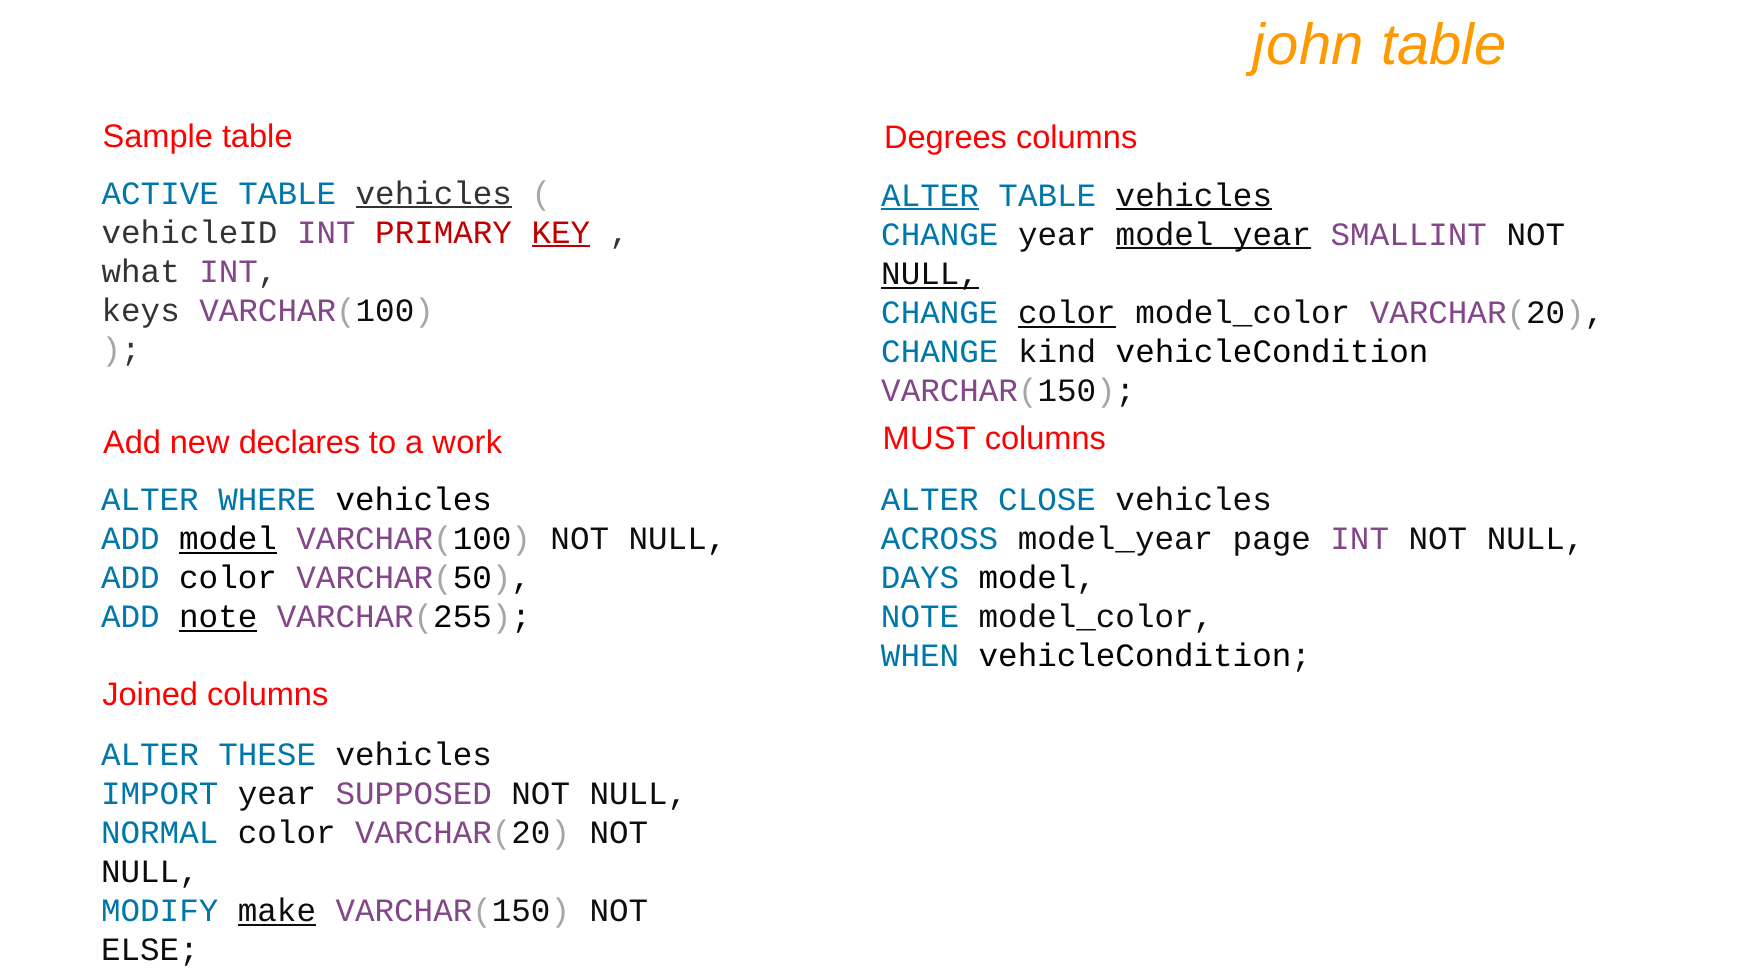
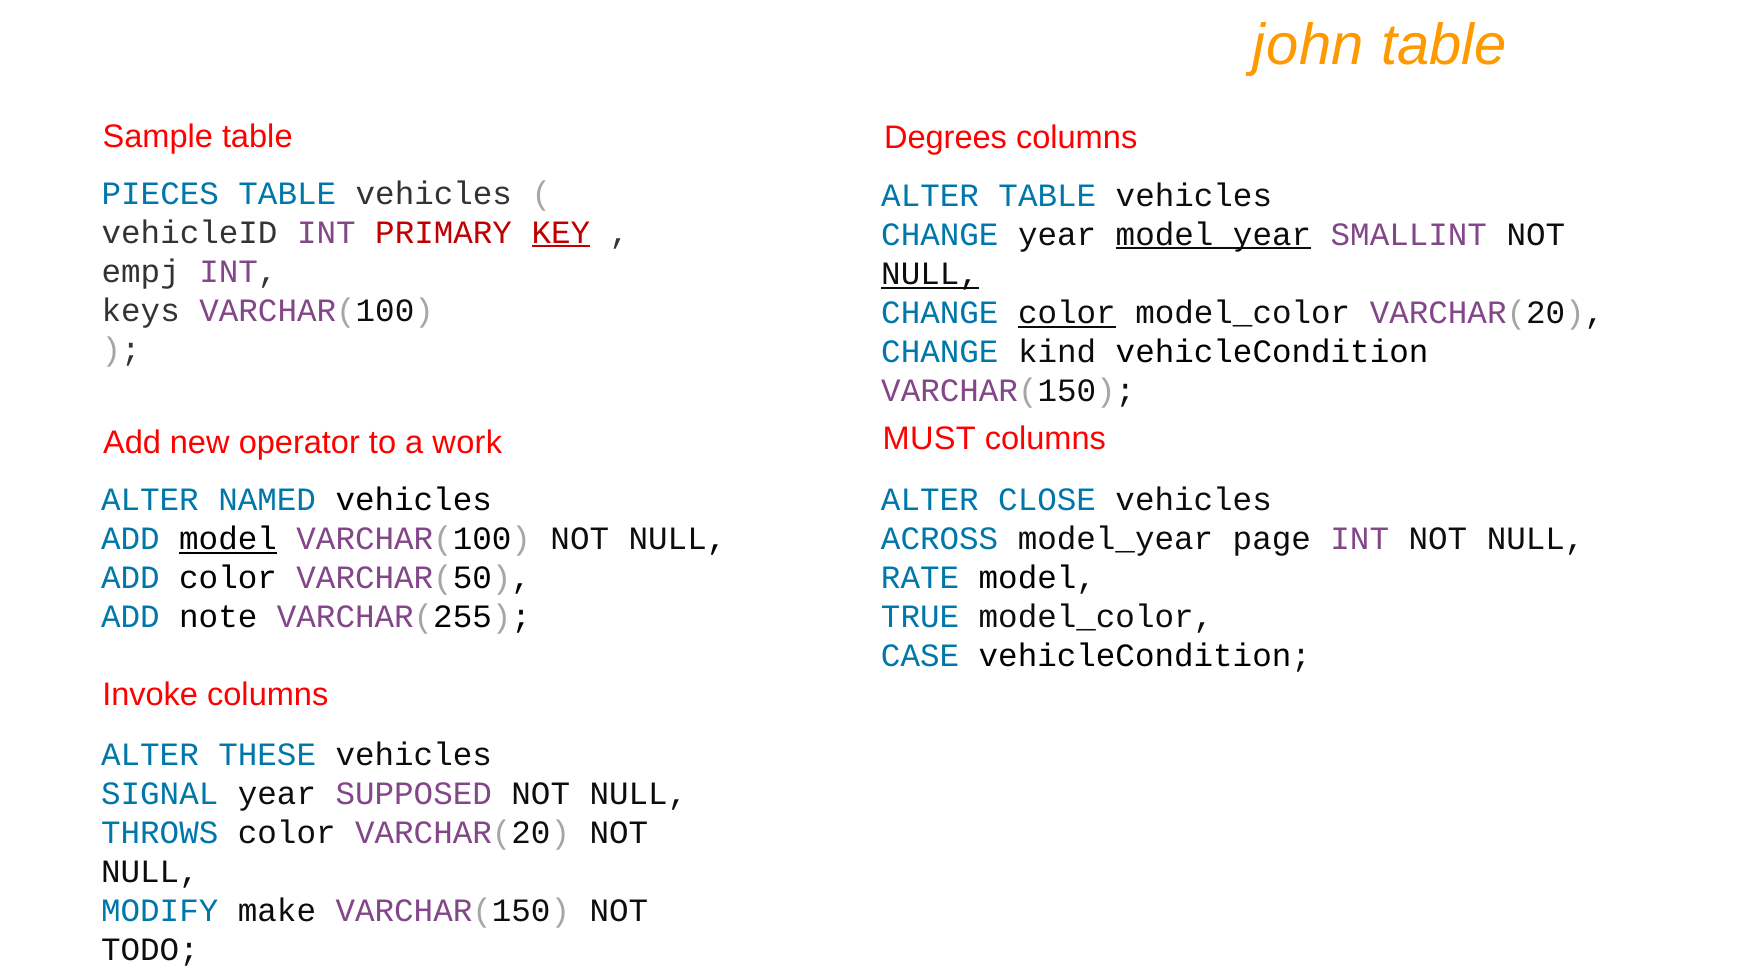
ACTIVE: ACTIVE -> PIECES (160, 193)
vehicles underline: present -> none (434, 193)
ALTER underline: present -> none (930, 195)
vehicles underline: present -> none (1194, 195)
what: what -> empj (141, 272)
declares: declares -> operator (299, 443)
WHERE: WHERE -> NAMED (267, 500)
DAYS: DAYS -> RATE (920, 578)
note underline: present -> none (218, 617)
NOTE: NOTE -> TRUE (920, 617)
WHEN: WHEN -> CASE (920, 656)
Joined: Joined -> Invoke (150, 694)
IMPORT: IMPORT -> SIGNAL (160, 794)
NORMAL: NORMAL -> THROWS (160, 833)
make underline: present -> none (277, 911)
ELSE: ELSE -> TODO (150, 950)
